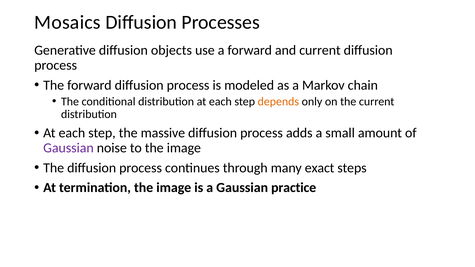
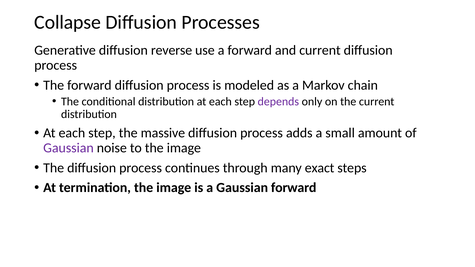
Mosaics: Mosaics -> Collapse (68, 22)
objects: objects -> reverse (172, 50)
depends colour: orange -> purple (278, 102)
Gaussian practice: practice -> forward (294, 188)
